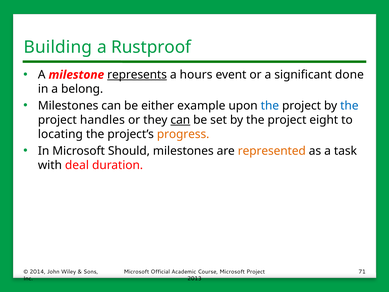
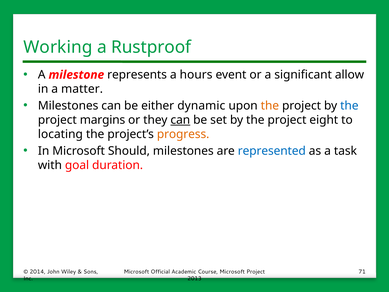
Building: Building -> Working (58, 47)
represents underline: present -> none (137, 75)
done: done -> allow (349, 75)
belong: belong -> matter (82, 89)
example: example -> dynamic (201, 106)
the colour: blue -> orange (270, 106)
handles: handles -> margins (103, 120)
represented colour: orange -> blue (272, 151)
deal: deal -> goal (77, 165)
